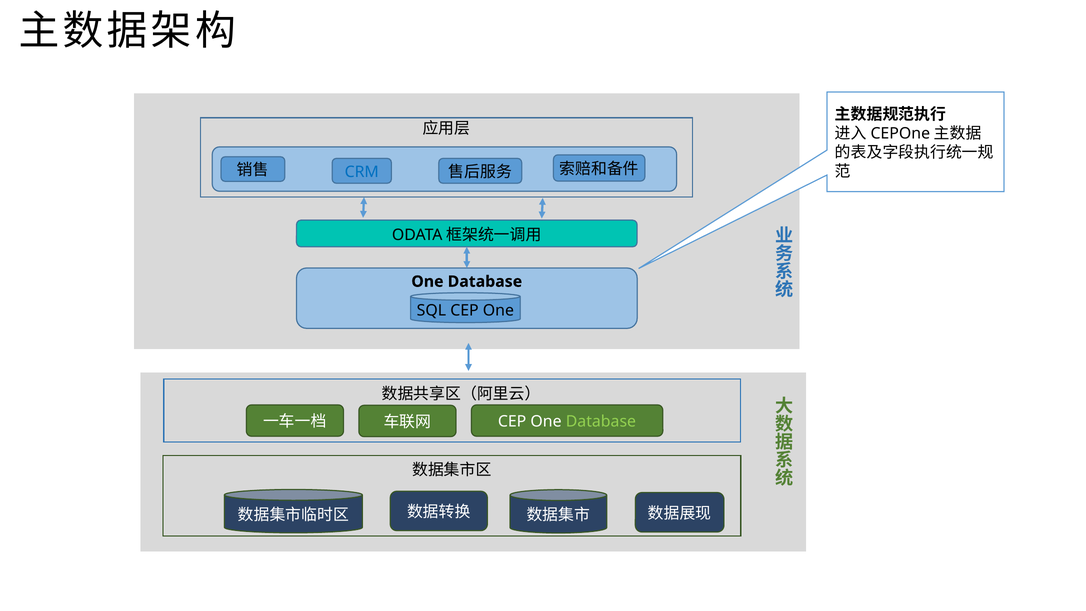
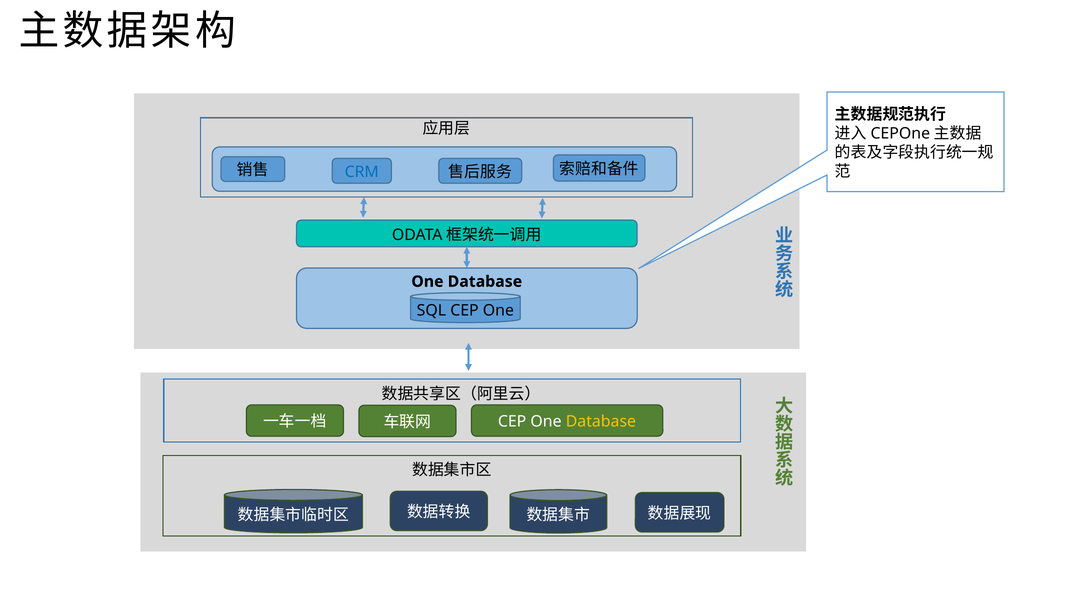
Database colour: light green -> yellow (601, 422)
